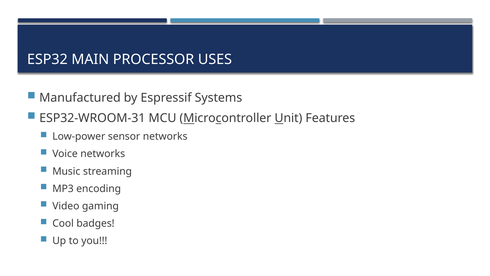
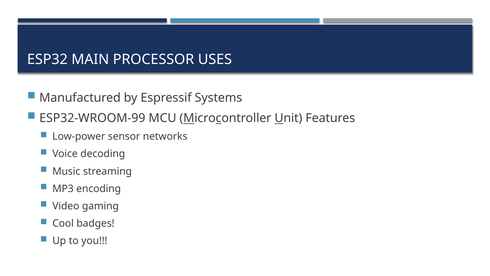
ESP32-WROOM-31: ESP32-WROOM-31 -> ESP32-WROOM-99 (92, 118)
Voice networks: networks -> decoding (103, 154)
